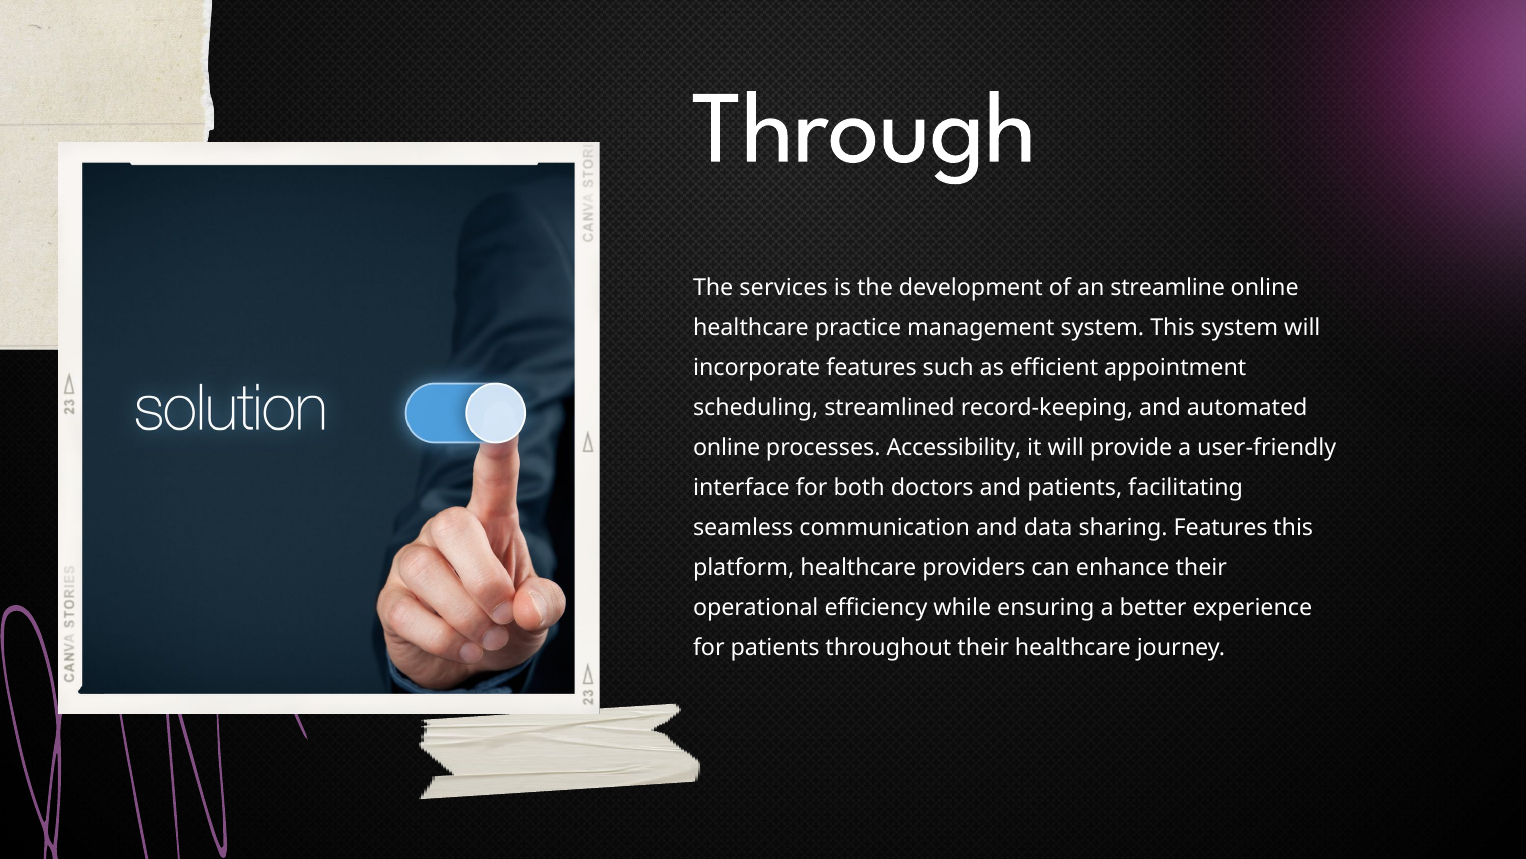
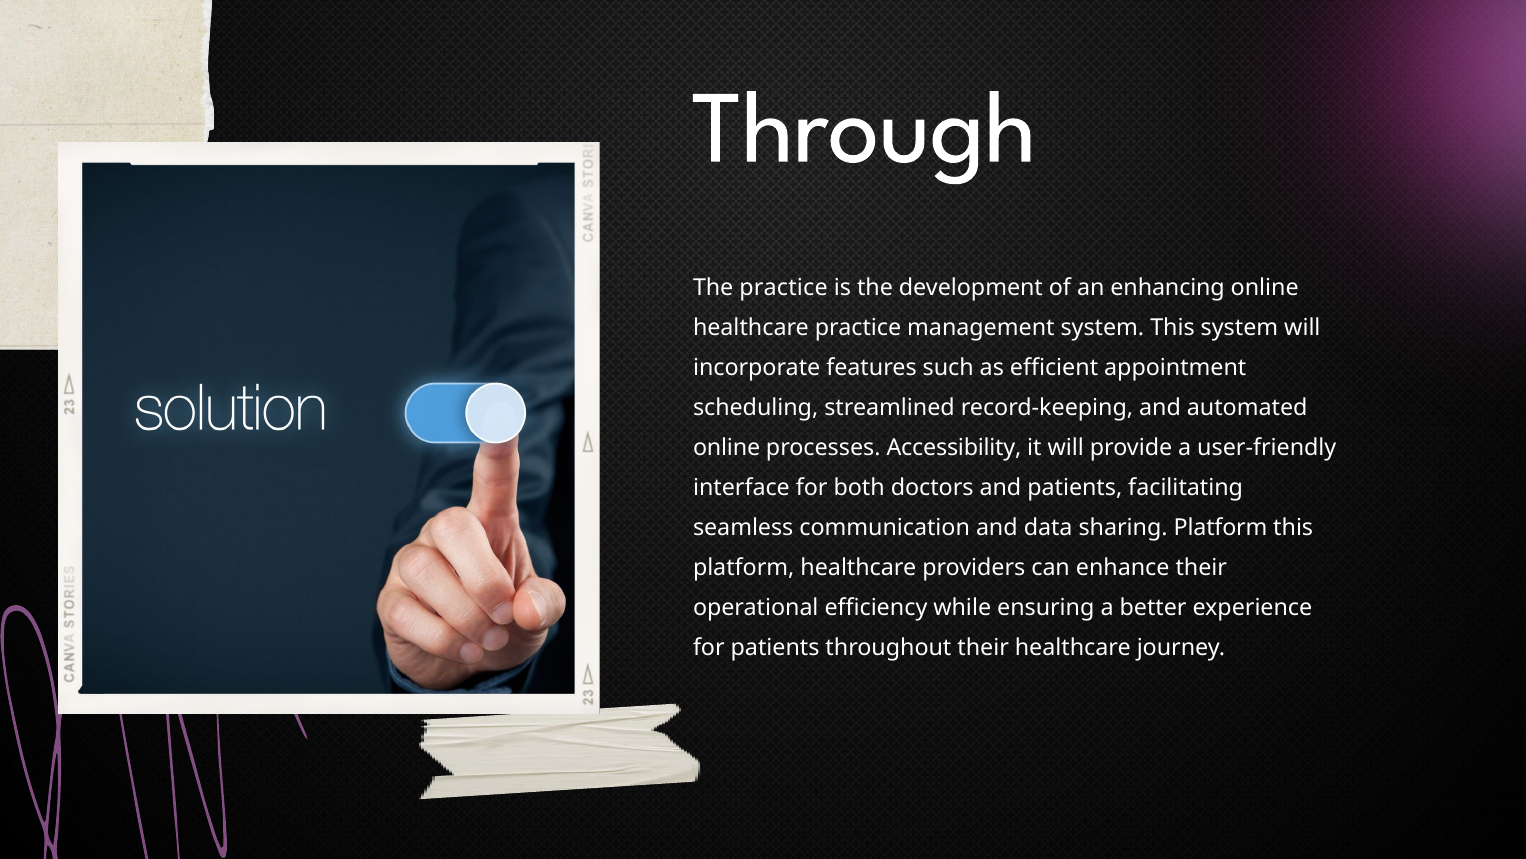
The services: services -> practice (784, 287)
streamline: streamline -> enhancing (1168, 287)
sharing Features: Features -> Platform (1221, 527)
